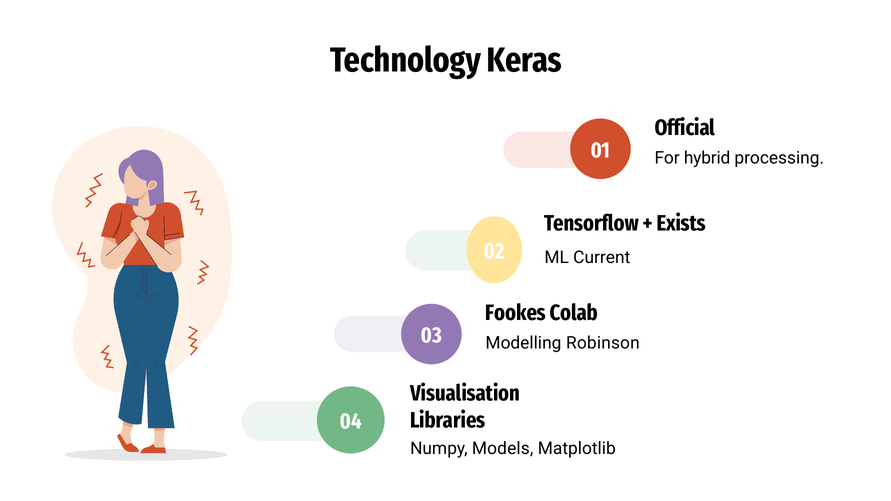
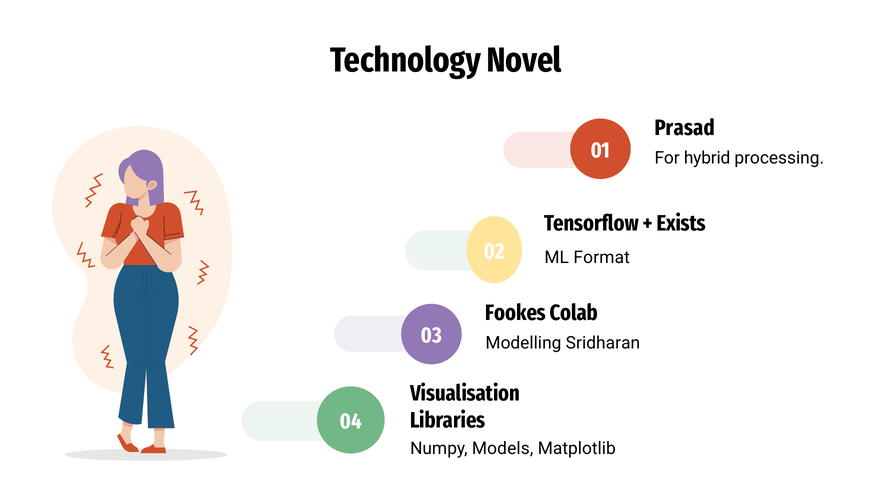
Keras: Keras -> Novel (524, 61)
Official: Official -> Prasad (685, 128)
Current: Current -> Format (602, 258)
Robinson: Robinson -> Sridharan (603, 343)
